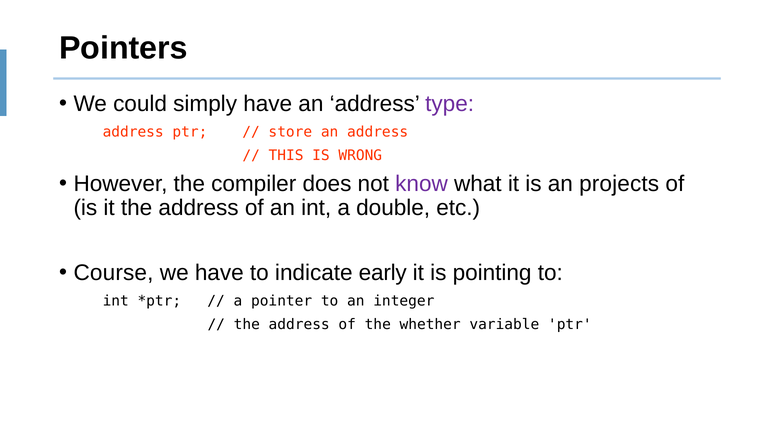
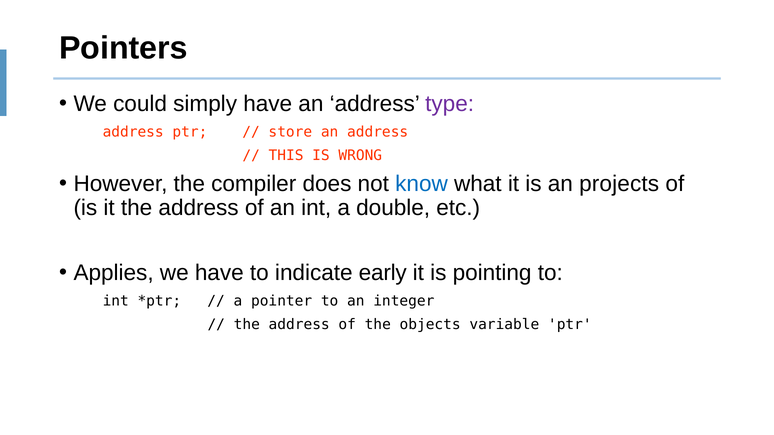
know colour: purple -> blue (422, 184)
Course: Course -> Applies (114, 273)
whether: whether -> objects (430, 325)
